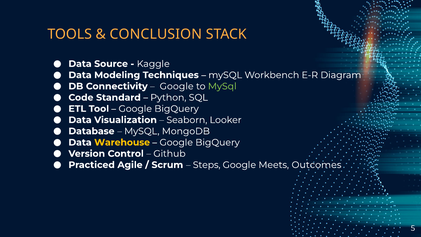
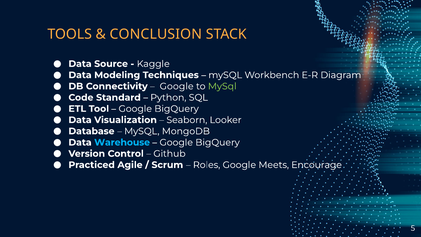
Warehouse colour: yellow -> light blue (122, 142)
Steps: Steps -> Roles (207, 165)
Outcomes: Outcomes -> Encourage (317, 165)
